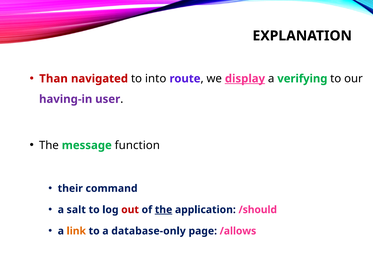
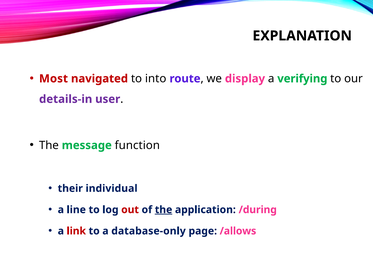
Than: Than -> Most (54, 79)
display underline: present -> none (245, 79)
having-in: having-in -> details-in (66, 99)
command: command -> individual (112, 188)
salt: salt -> line (76, 210)
/should: /should -> /during (258, 210)
link colour: orange -> red (76, 231)
